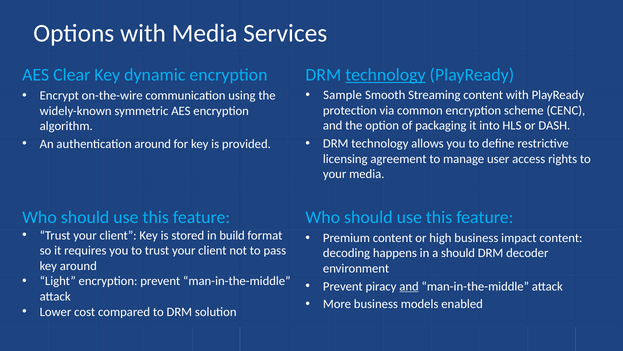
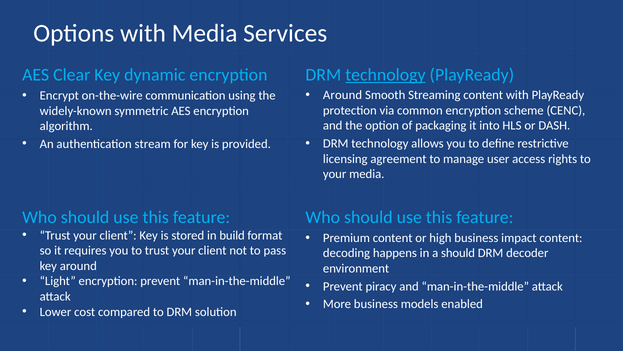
Sample: Sample -> Around (343, 95)
authentication around: around -> stream (153, 144)
and underline: present -> none (409, 286)
